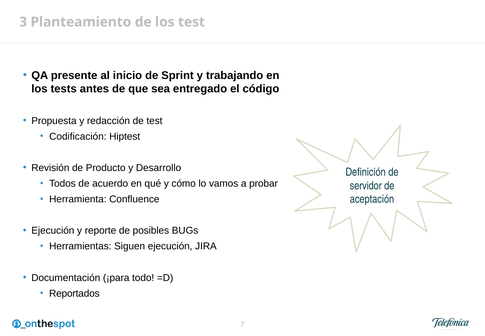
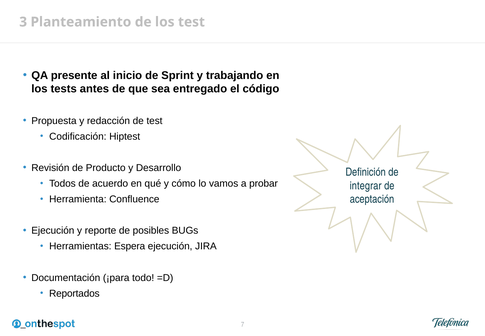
servidor: servidor -> integrar (366, 186)
Siguen: Siguen -> Espera (130, 246)
